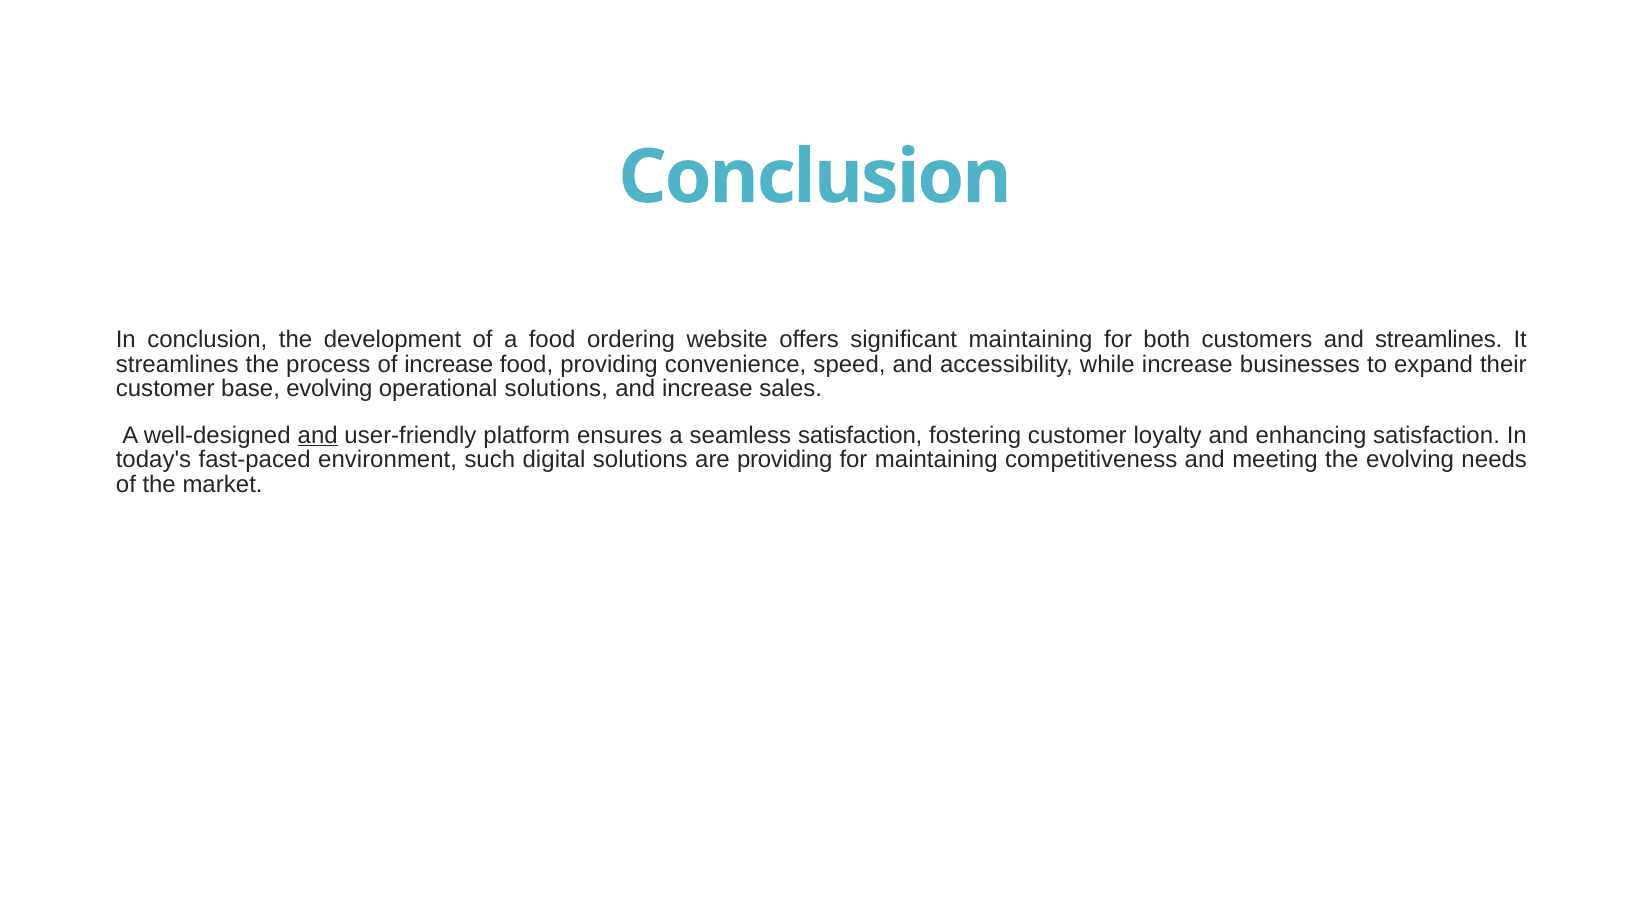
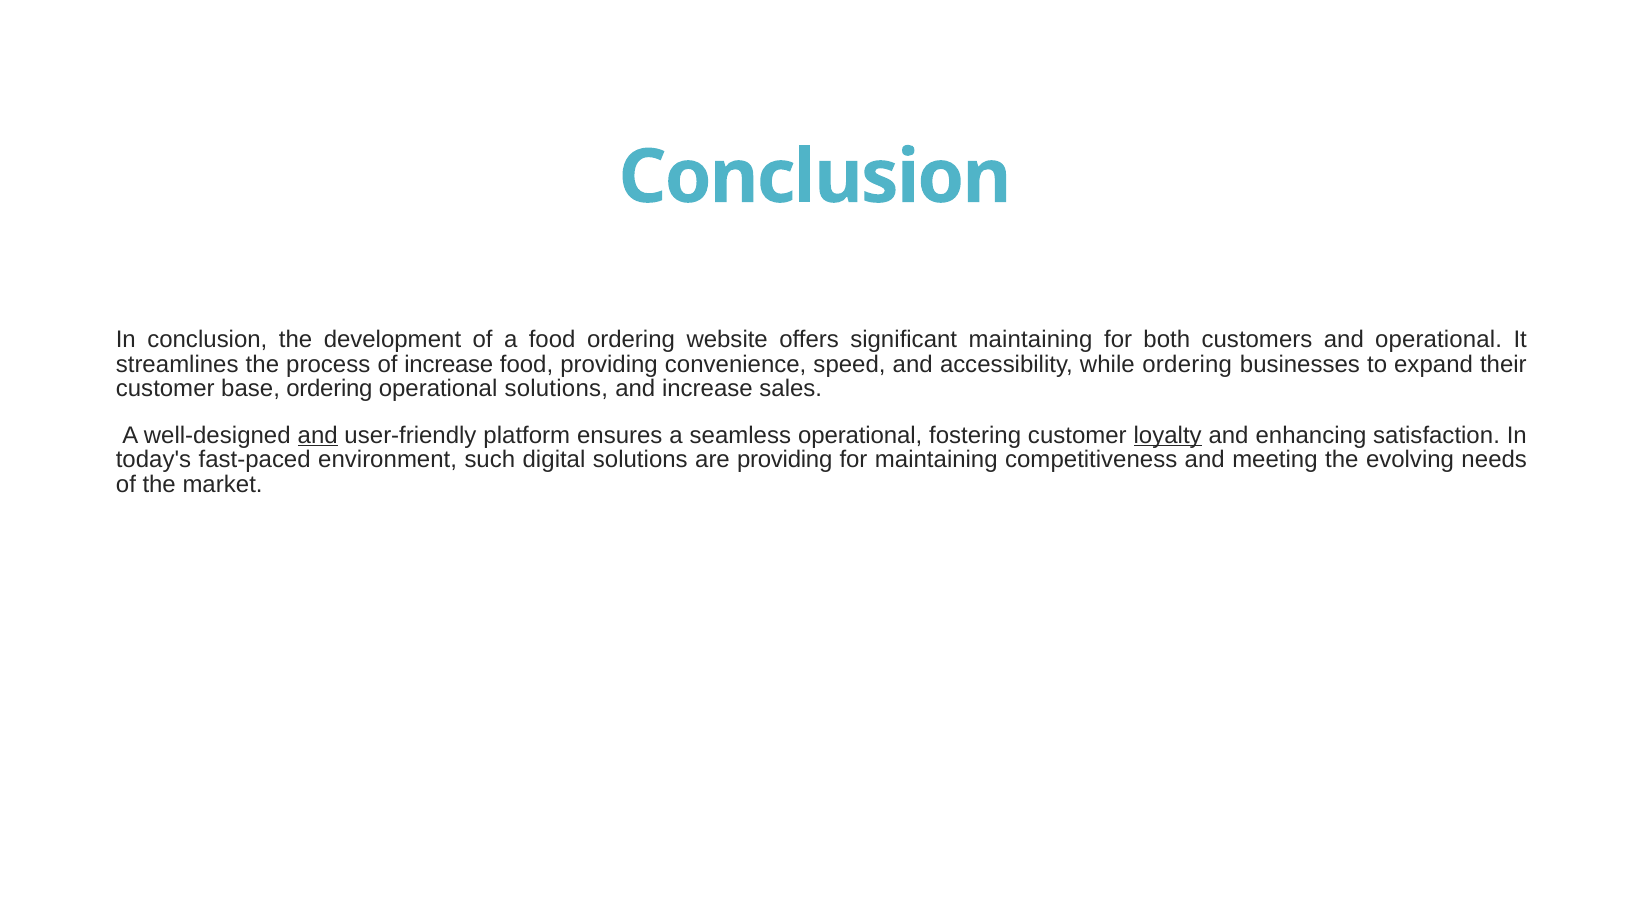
and streamlines: streamlines -> operational (1439, 340)
while increase: increase -> ordering (1187, 365)
base evolving: evolving -> ordering (329, 389)
seamless satisfaction: satisfaction -> operational (860, 436)
loyalty underline: none -> present (1168, 436)
